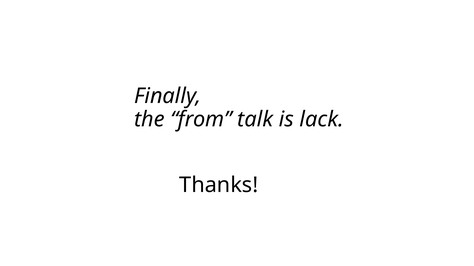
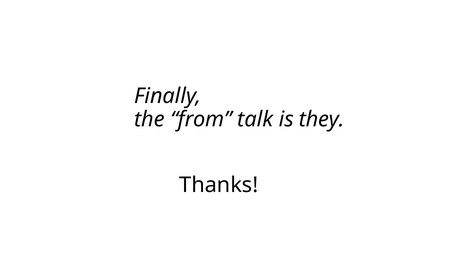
lack: lack -> they (322, 120)
